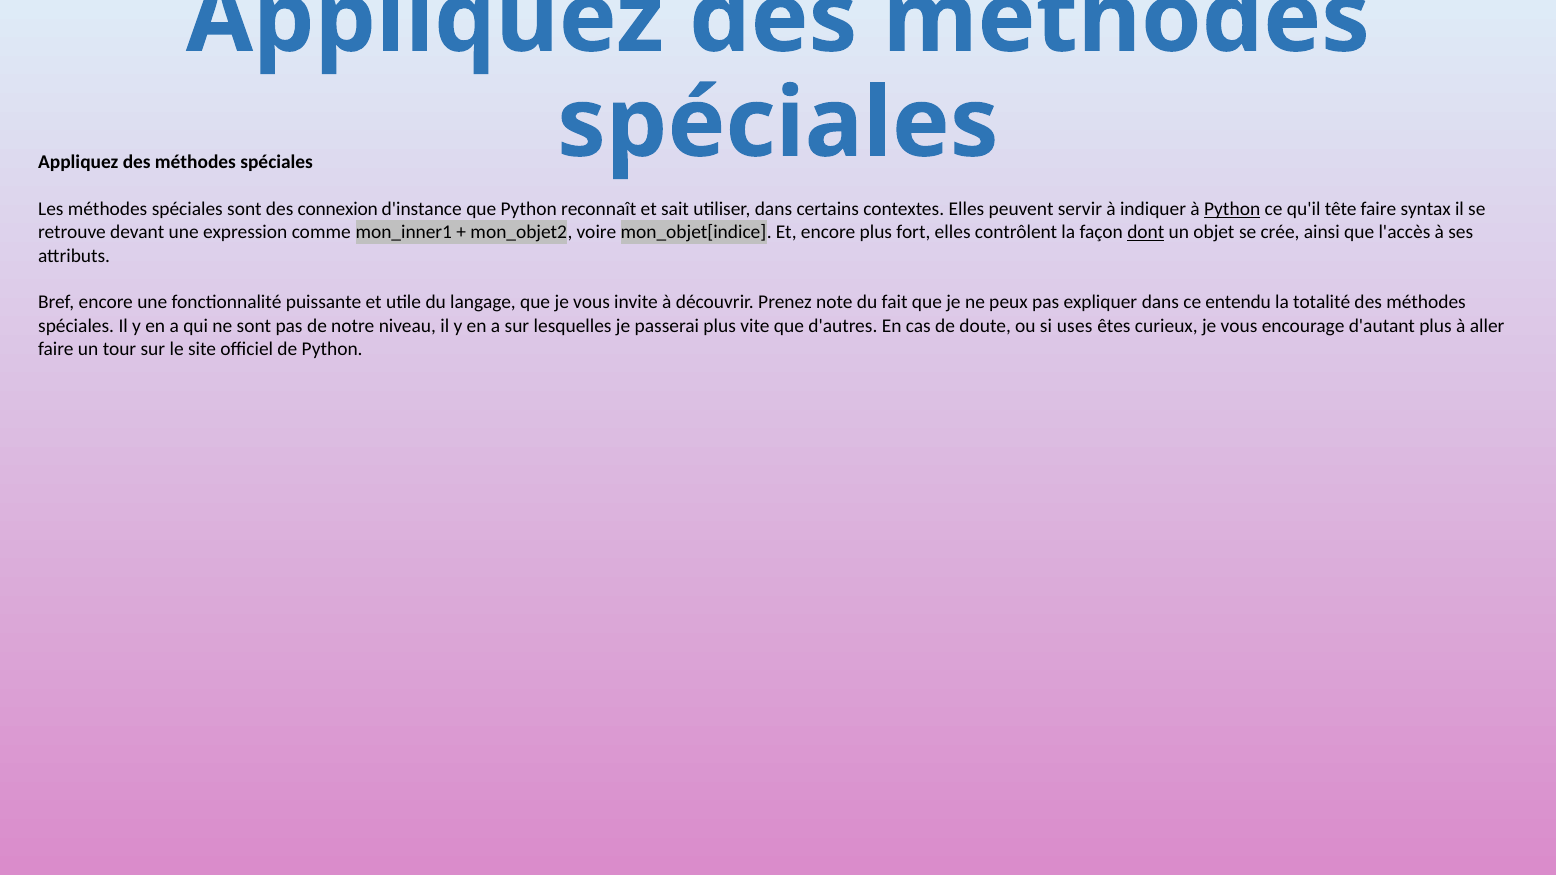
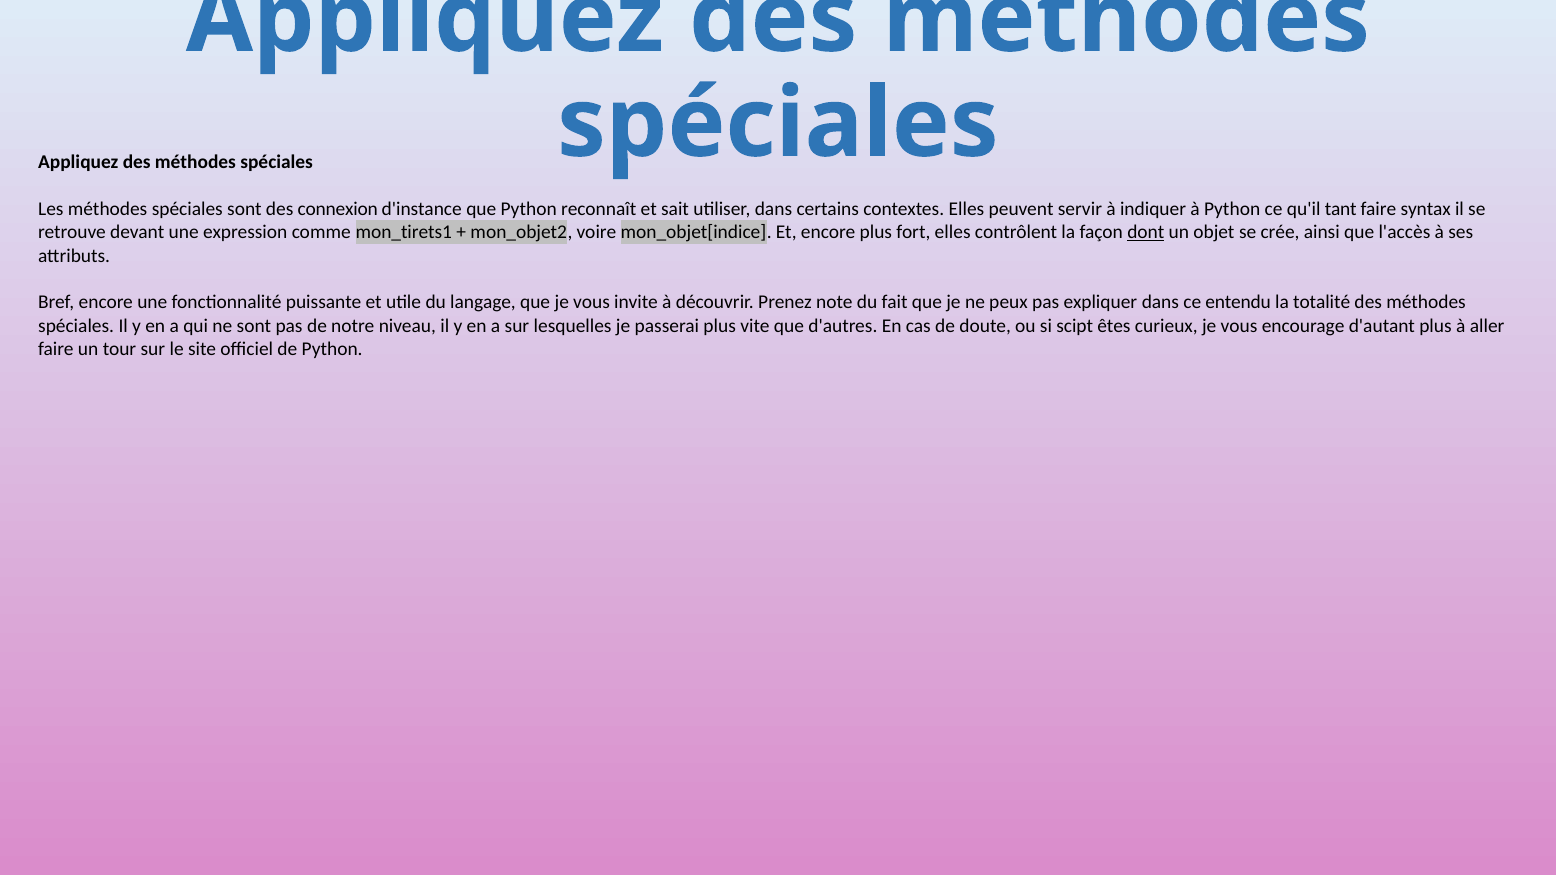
Python underline: present -> none (1232, 209)
tête: tête -> tant (1341, 209)
mon_inner1: mon_inner1 -> mon_tirets1 (404, 232)
uses: uses -> scipt (1075, 326)
